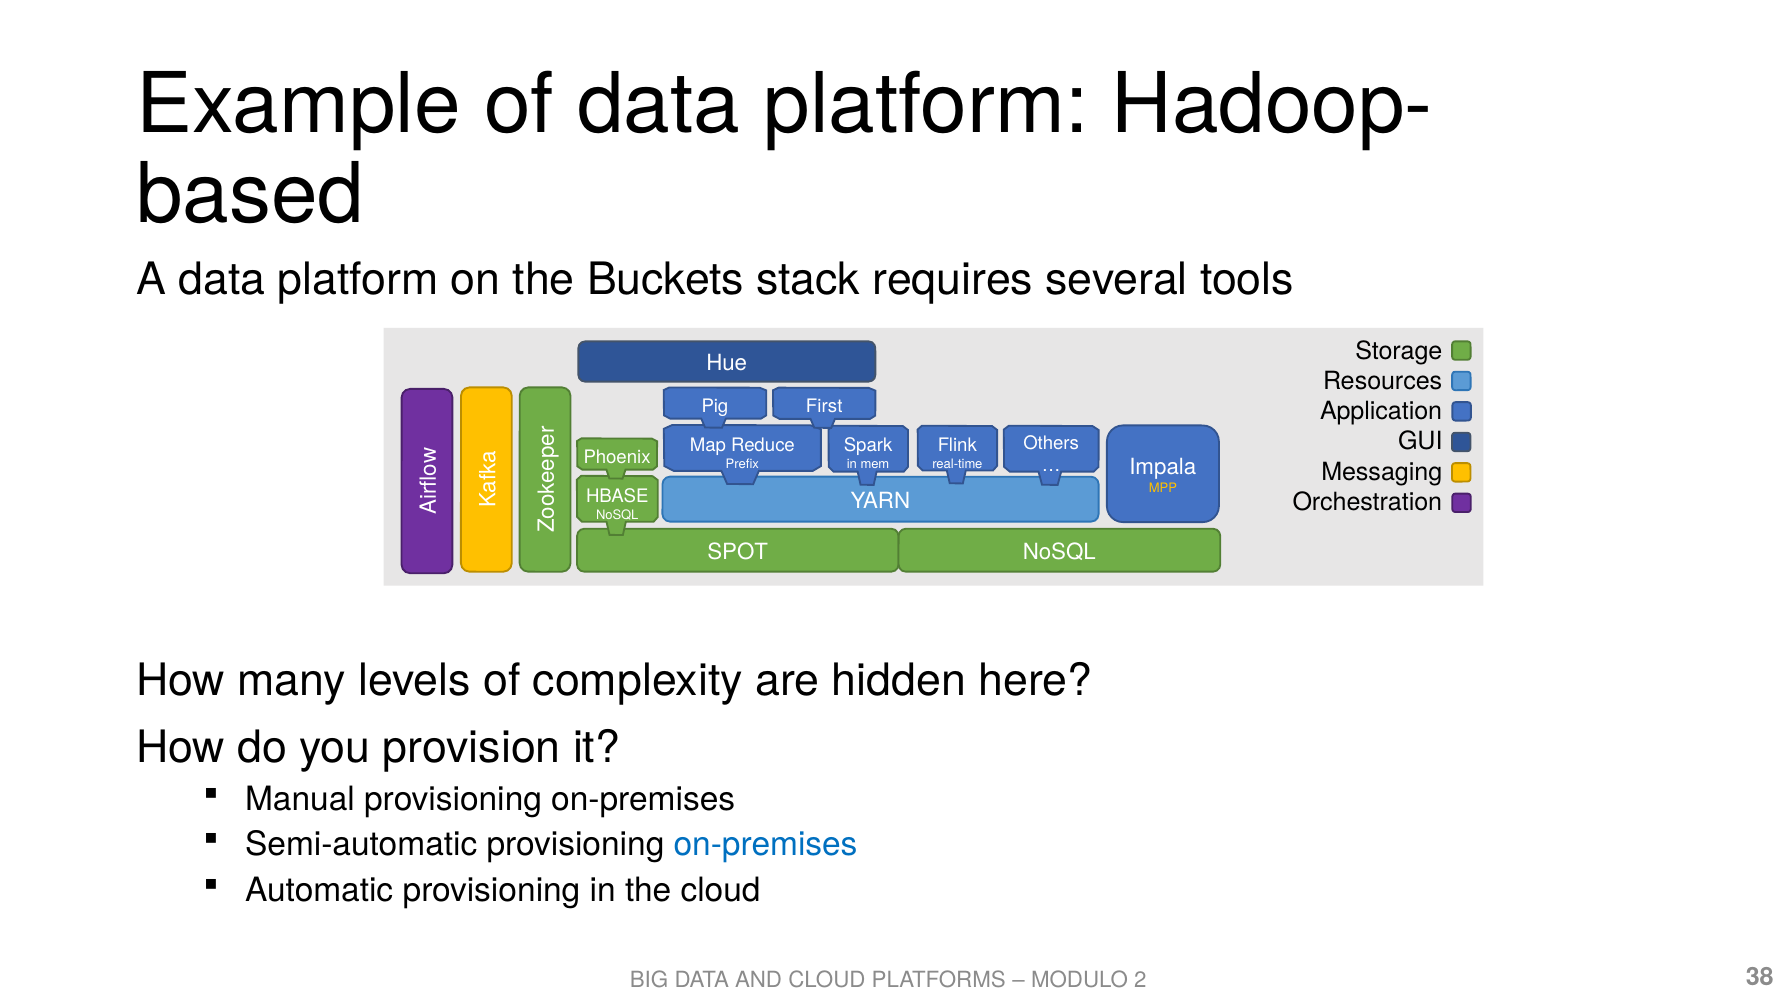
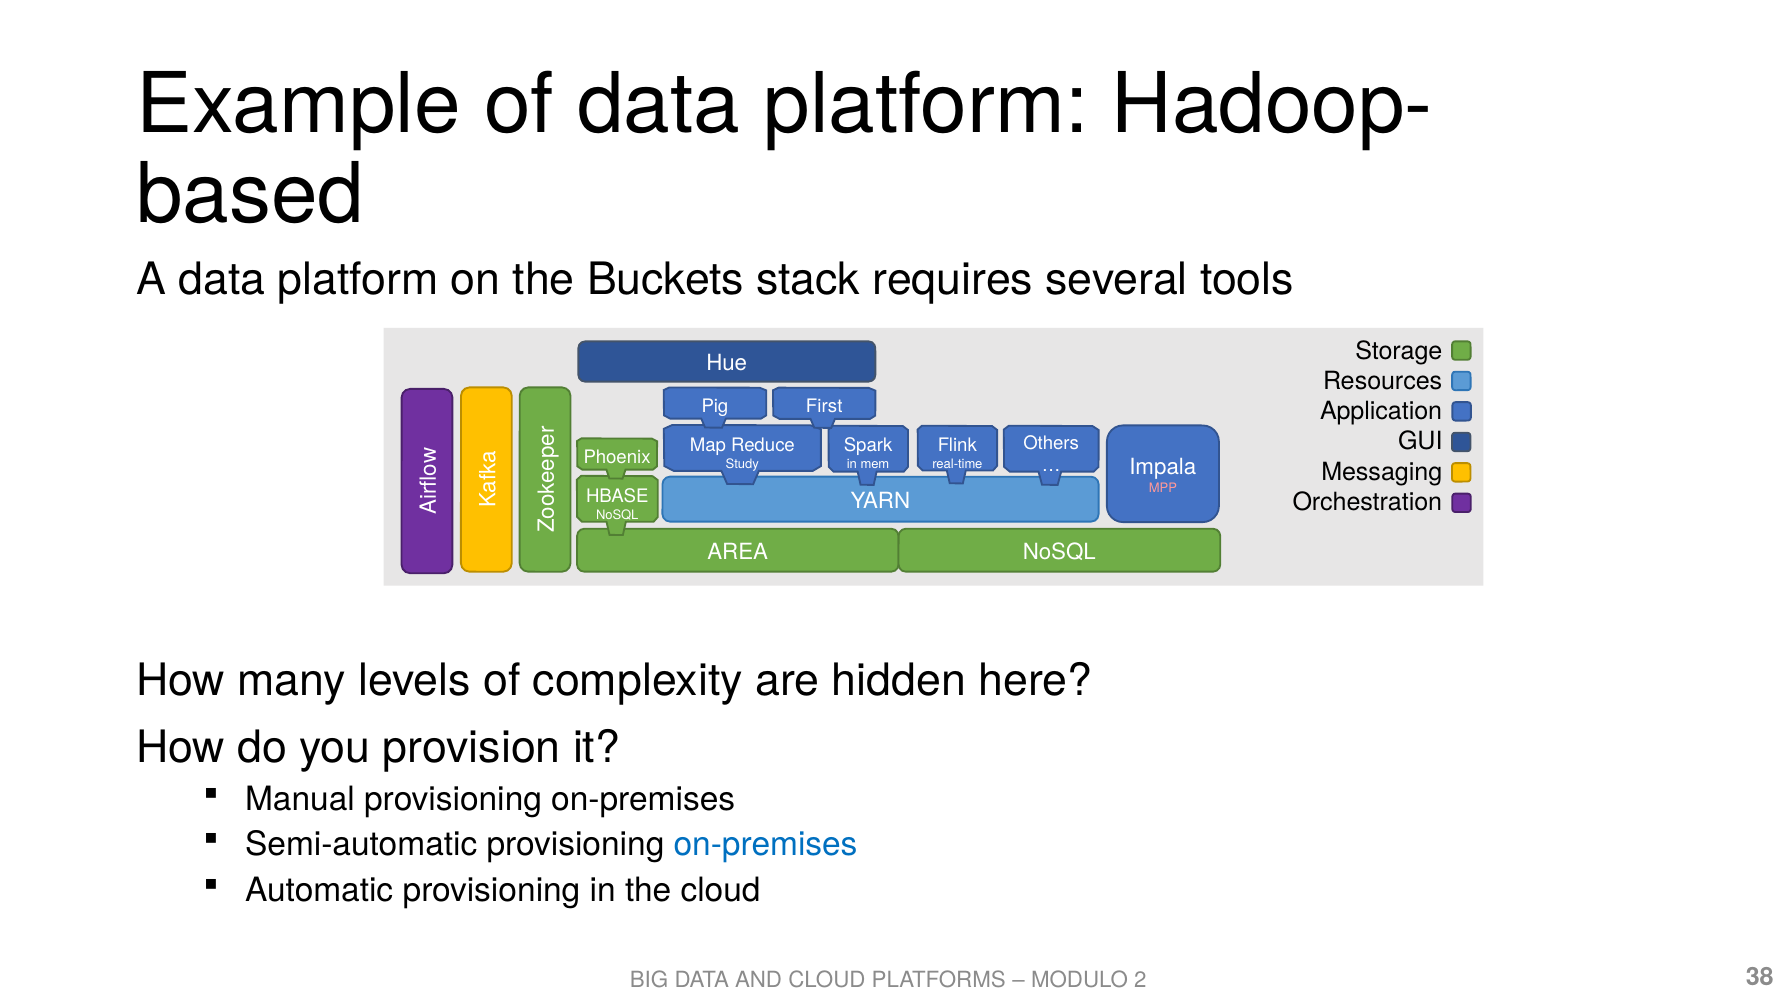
Prefix: Prefix -> Study (742, 465)
MPP colour: yellow -> pink (1163, 488)
SPOT: SPOT -> AREA (738, 552)
